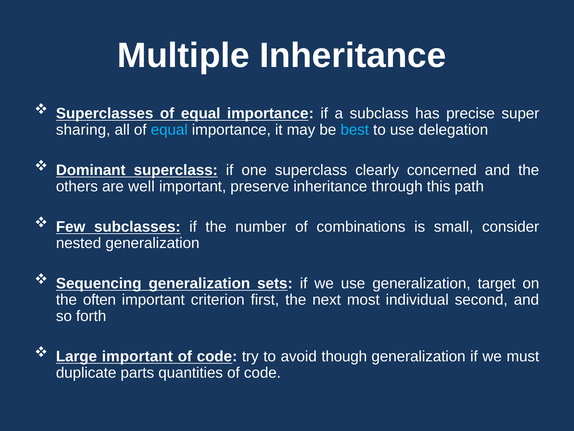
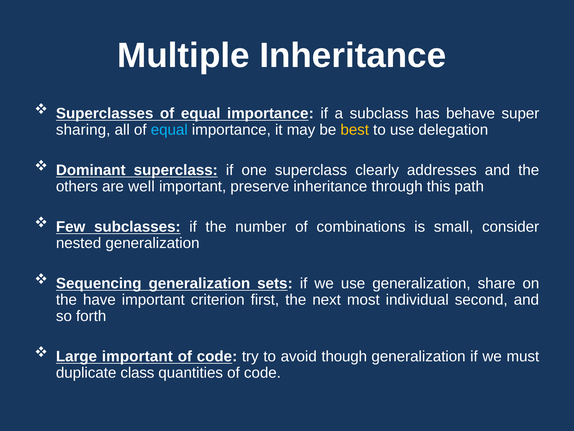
precise: precise -> behave (471, 113)
best colour: light blue -> yellow (355, 130)
concerned: concerned -> addresses (442, 170)
target: target -> share (497, 283)
often: often -> have (99, 300)
parts: parts -> class (137, 373)
